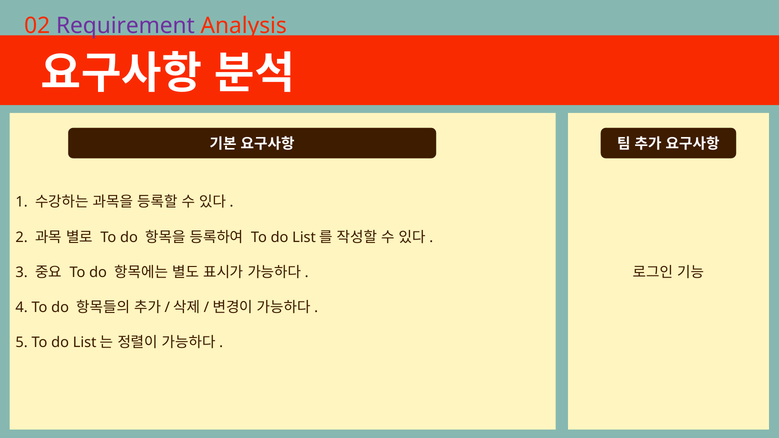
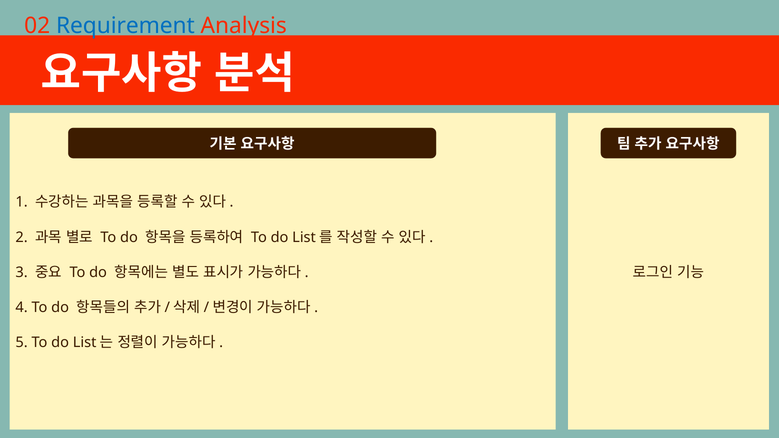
Requirement colour: purple -> blue (125, 26)
